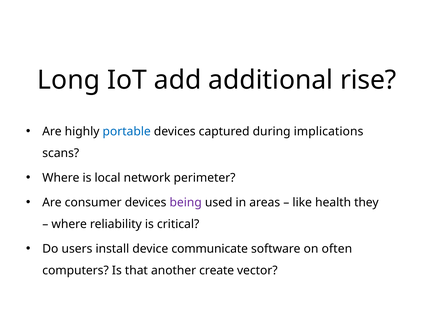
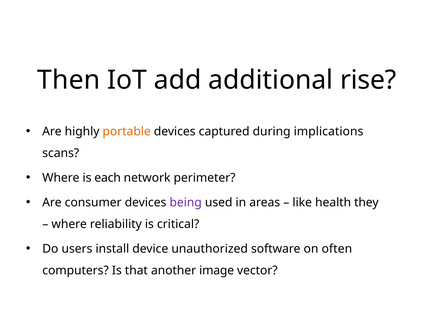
Long: Long -> Then (69, 80)
portable colour: blue -> orange (127, 131)
local: local -> each (108, 178)
communicate: communicate -> unauthorized (210, 248)
create: create -> image (217, 270)
